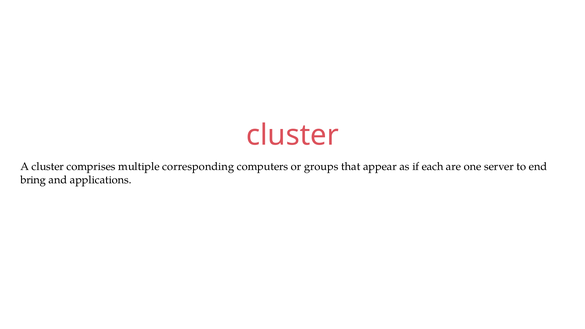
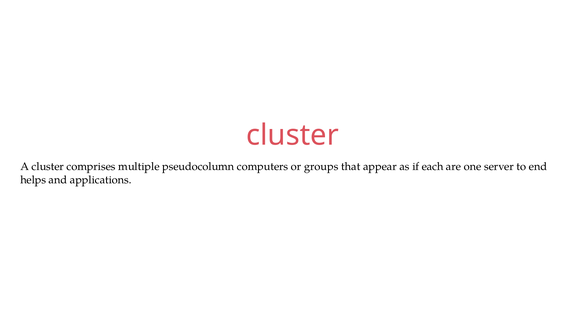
corresponding: corresponding -> pseudocolumn (198, 167)
bring: bring -> helps (33, 180)
